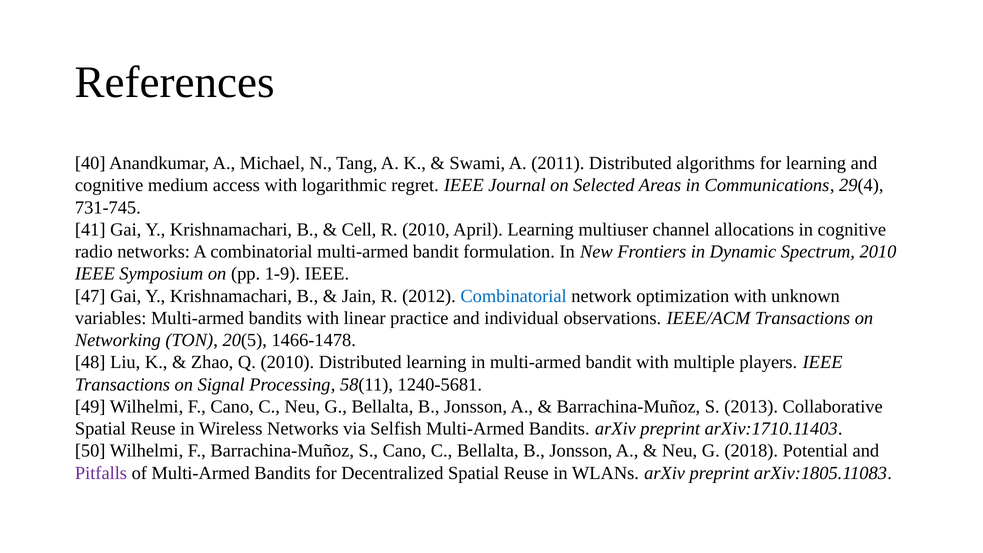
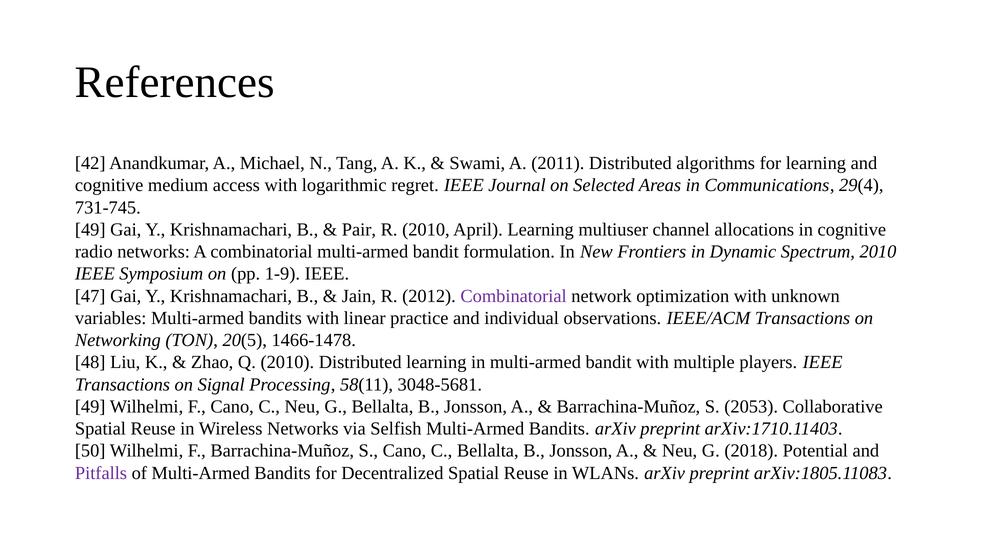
40: 40 -> 42 (90, 163)
41: 41 -> 49 (90, 230)
Cell: Cell -> Pair (359, 230)
Combinatorial colour: blue -> purple (514, 296)
1240-5681: 1240-5681 -> 3048-5681 (440, 384)
2013: 2013 -> 2053 (751, 407)
